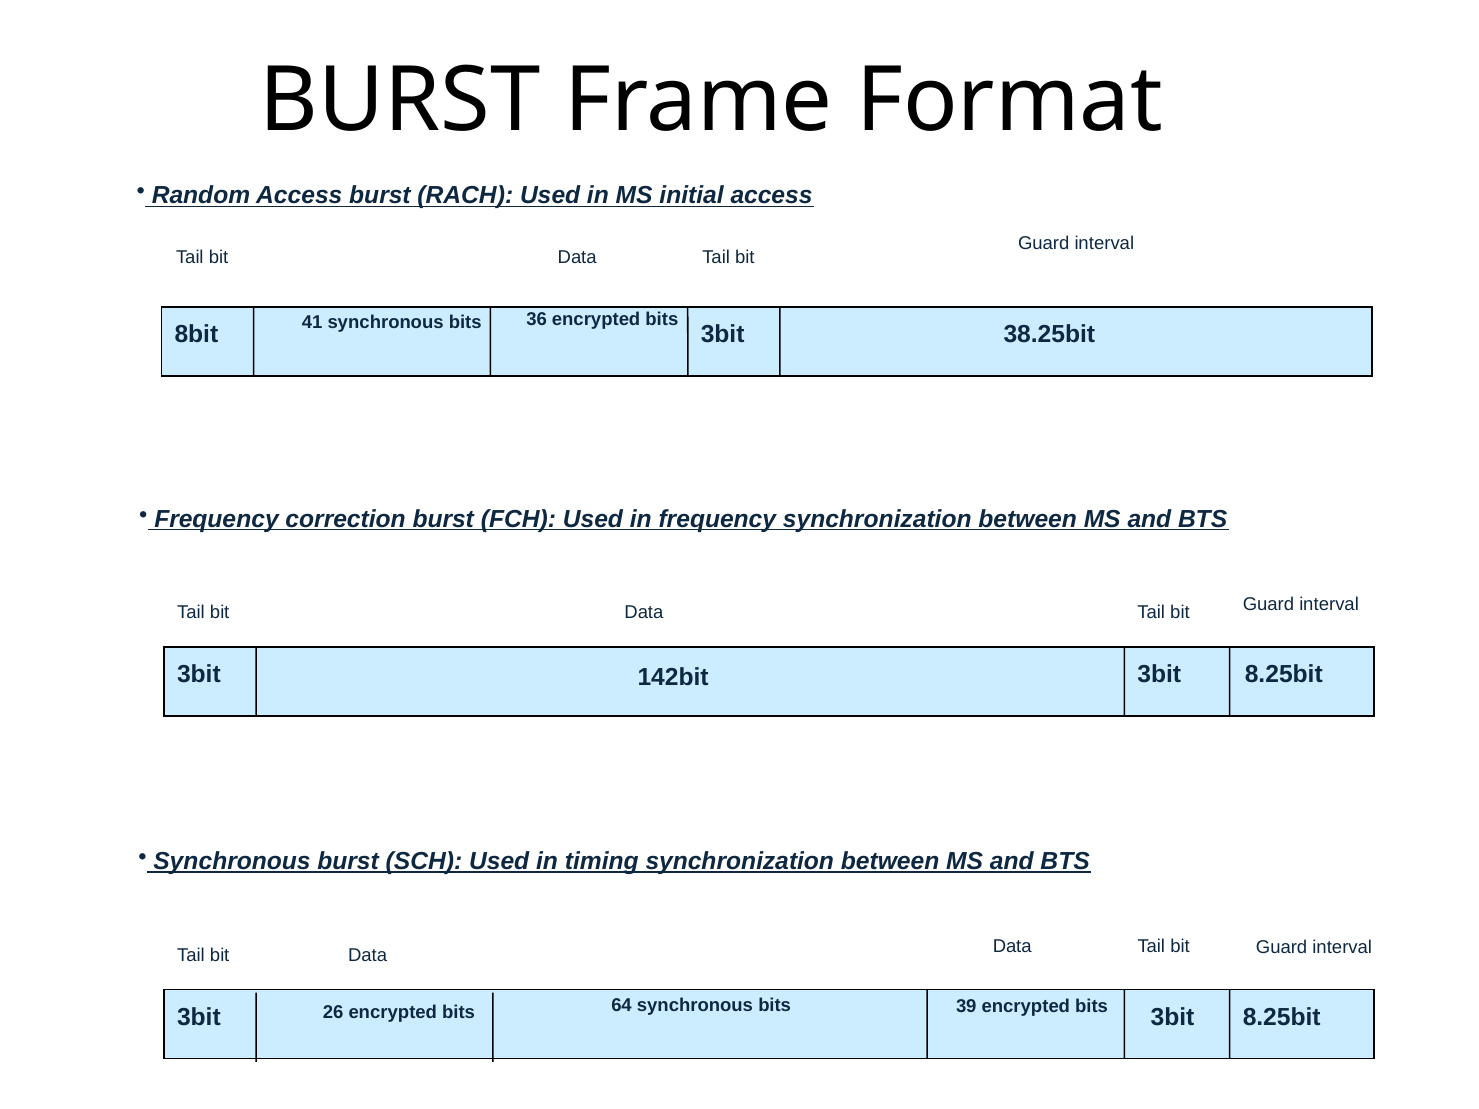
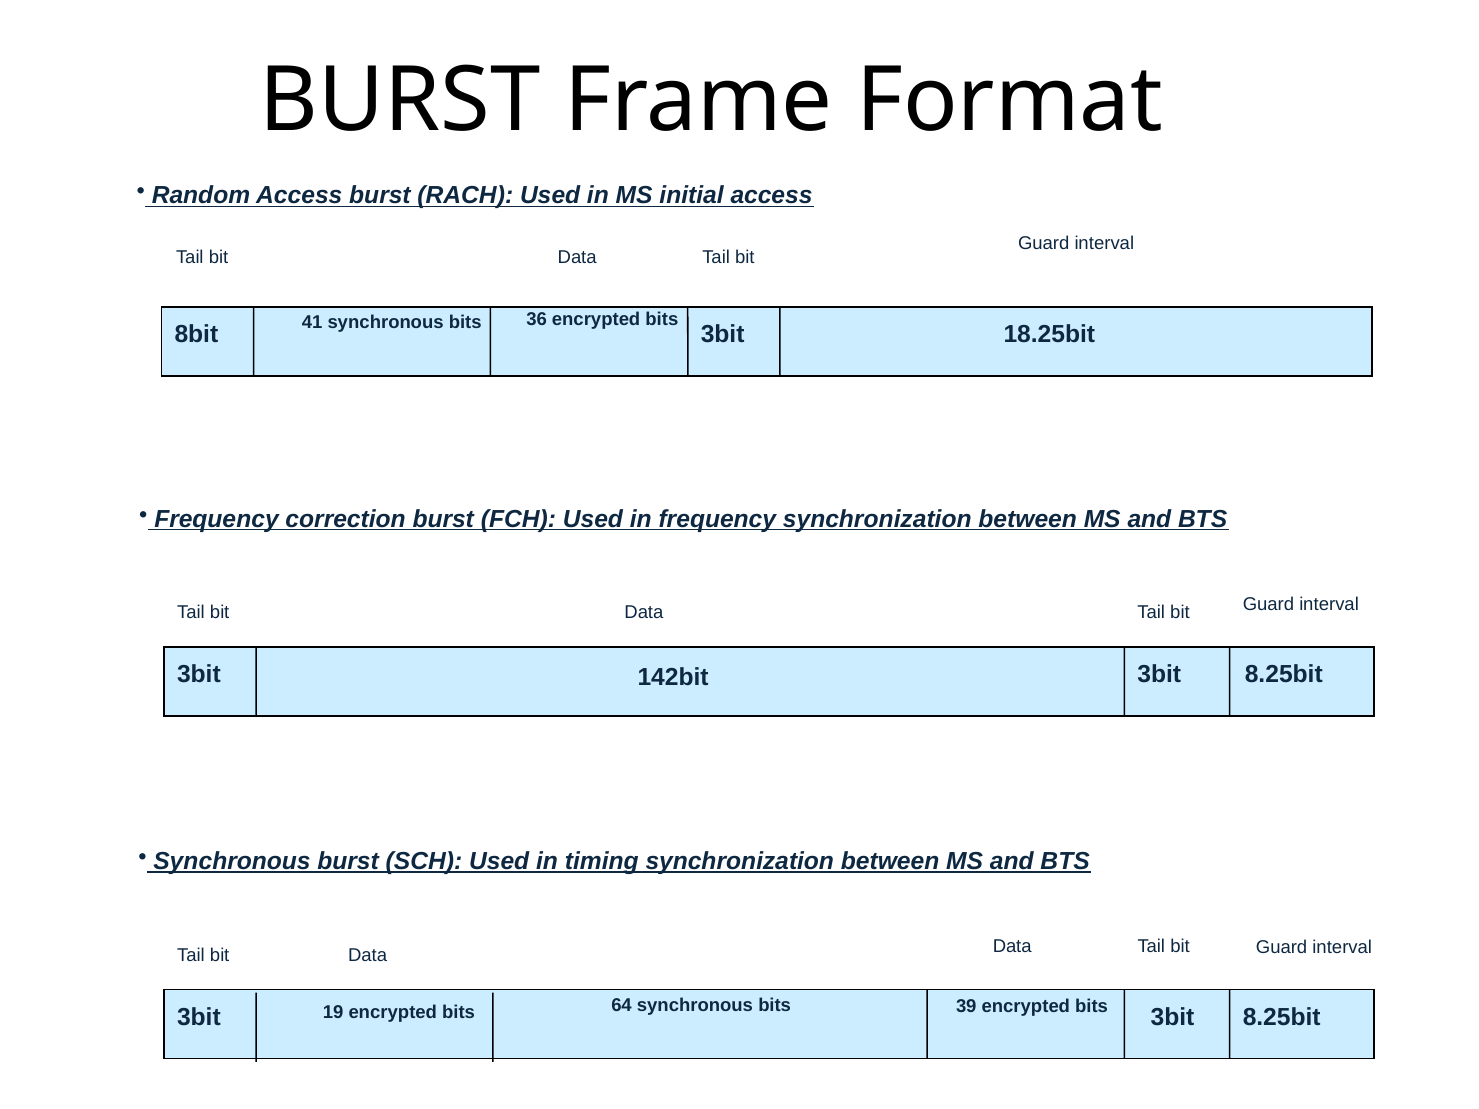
38.25bit: 38.25bit -> 18.25bit (1049, 334)
26: 26 -> 19 (333, 1013)
